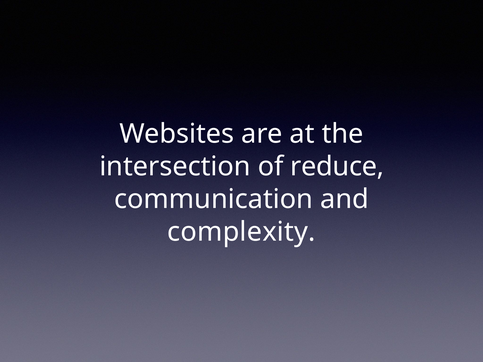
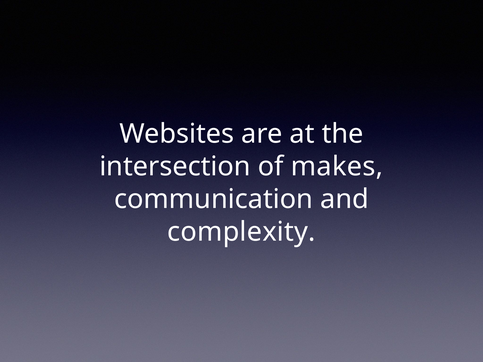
reduce: reduce -> makes (337, 167)
